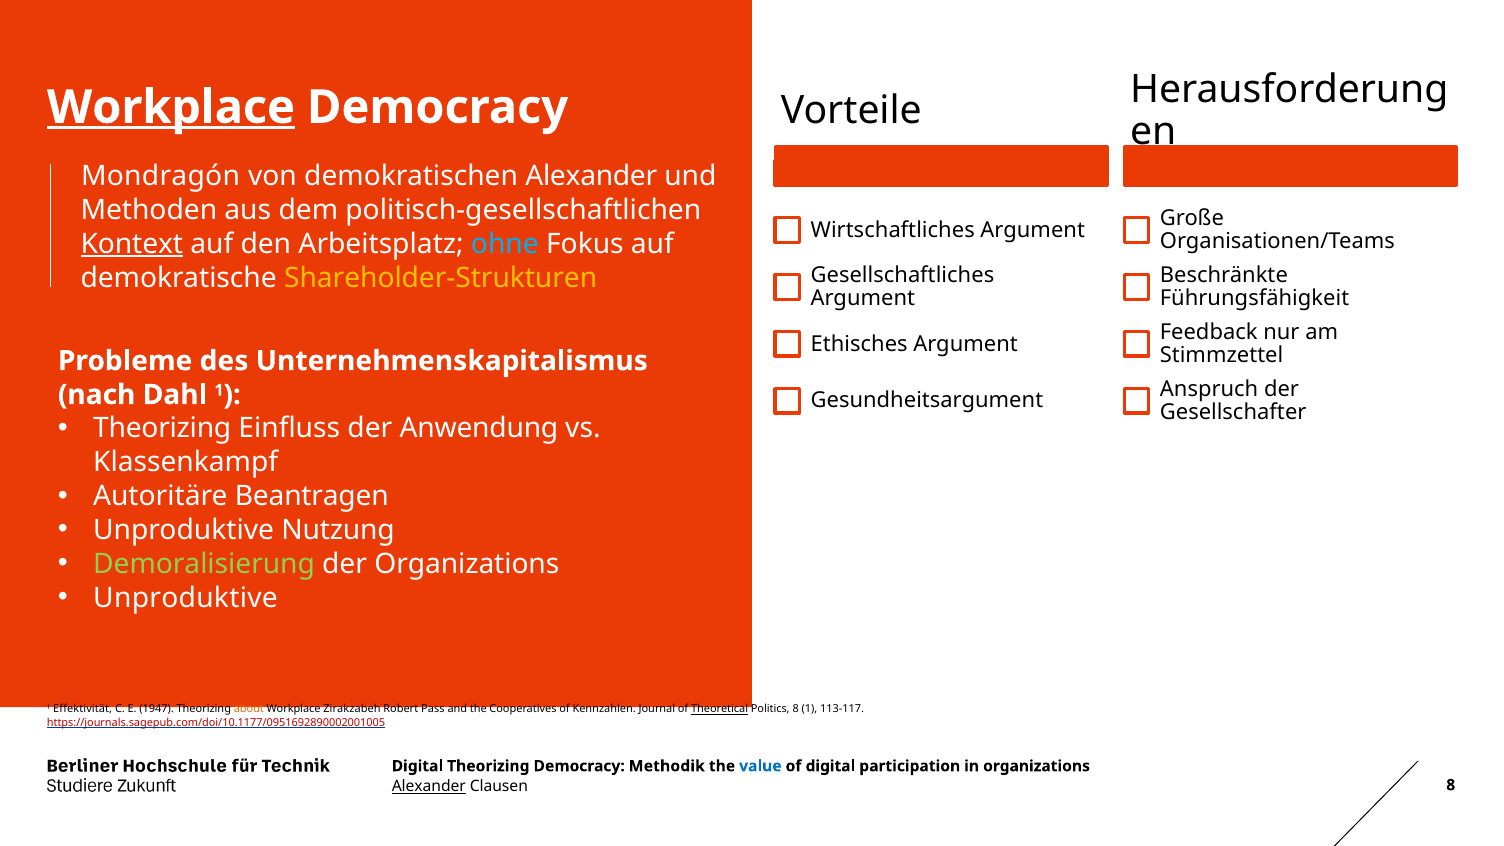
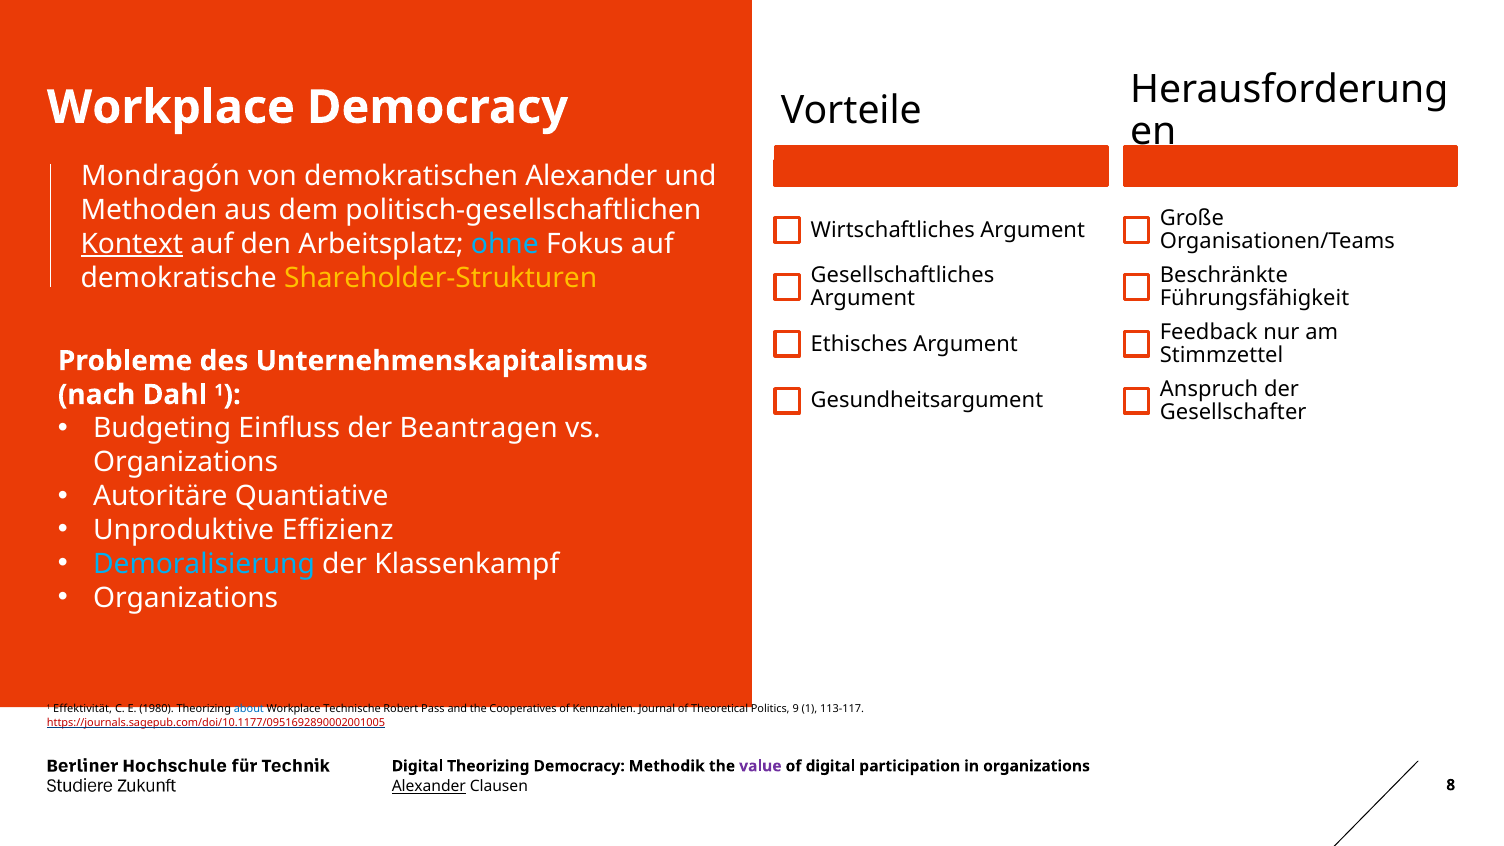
Workplace underline: present -> none (171, 107)
Theorizing: Theorizing -> Budgeting (162, 429)
Anwendung: Anwendung -> Beantragen (479, 429)
Klassenkampf: Klassenkampf -> Organizations (186, 462)
Beantragen: Beantragen -> Quantiative (312, 496)
Nutzung: Nutzung -> Effizienz (338, 530)
Demoralisierung colour: light green -> light blue (204, 564)
der Organizations: Organizations -> Klassenkampf (467, 564)
Unproduktive: Unproduktive -> Organizations (186, 598)
1947: 1947 -> 1980 (157, 709)
about colour: orange -> blue (249, 709)
Zirakzabeh: Zirakzabeh -> Technische (352, 709)
Theoretical underline: present -> none (720, 709)
Politics 8: 8 -> 9 (796, 709)
value colour: blue -> purple (760, 766)
